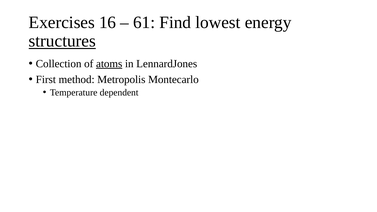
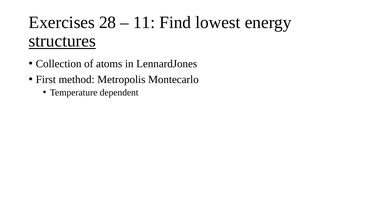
16: 16 -> 28 (108, 22)
61: 61 -> 11 (144, 22)
atoms underline: present -> none (109, 64)
